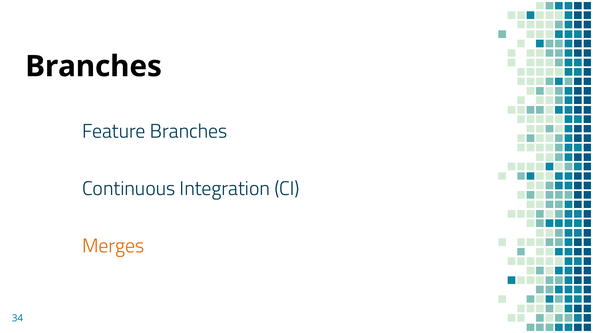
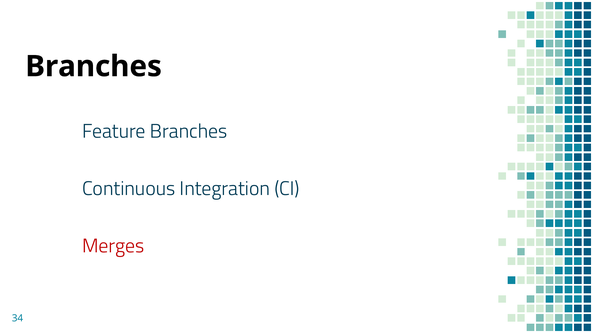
Merges colour: orange -> red (113, 246)
